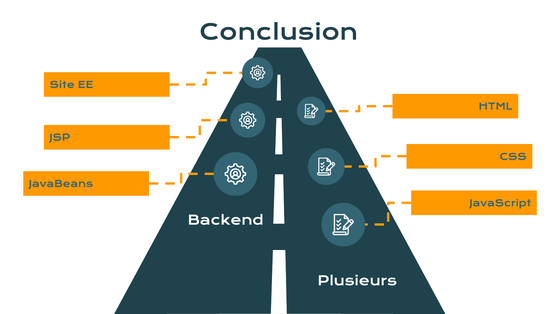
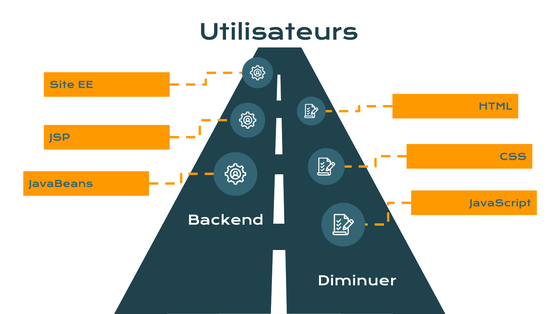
Conclusion: Conclusion -> Utilisateurs (279, 33)
Plusieurs: Plusieurs -> Diminuer (357, 281)
